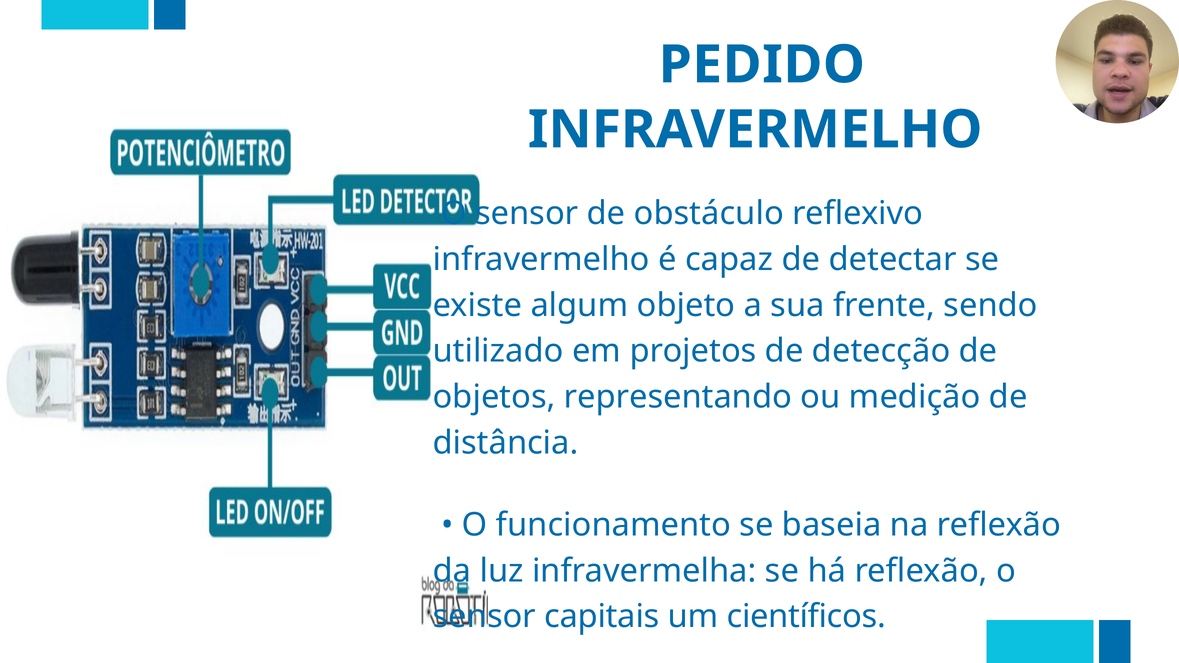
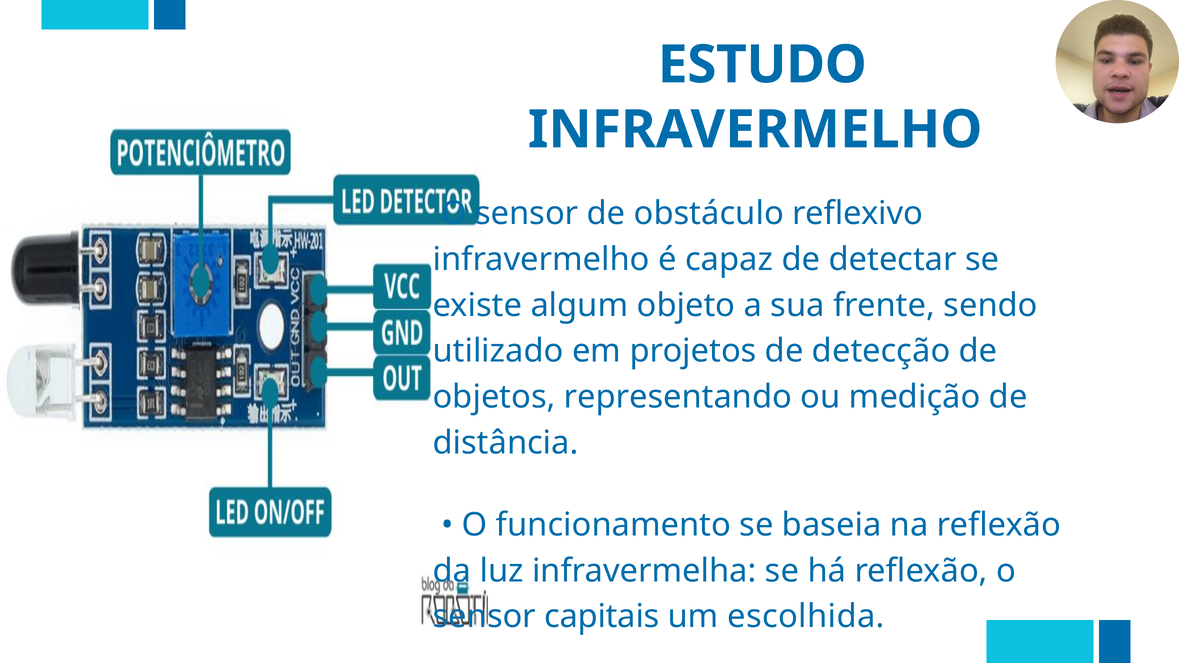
PEDIDO: PEDIDO -> ESTUDO (762, 65)
científicos: científicos -> escolhida (806, 617)
